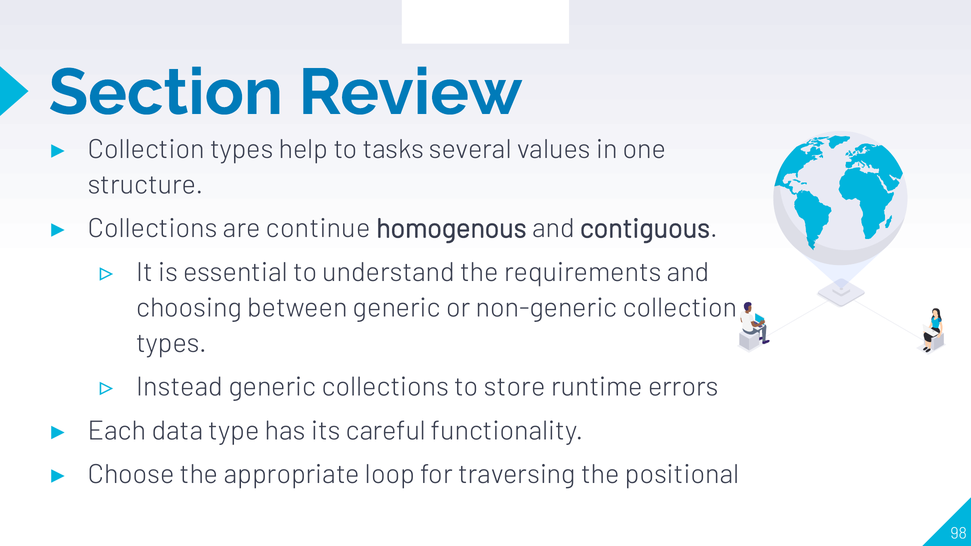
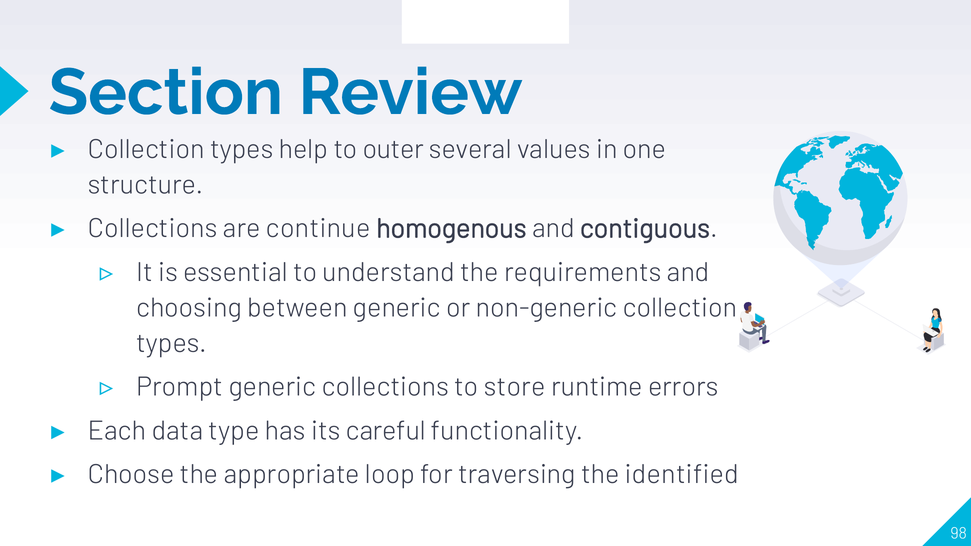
tasks: tasks -> outer (393, 149)
Instead: Instead -> Prompt (180, 387)
positional: positional -> identified (682, 475)
